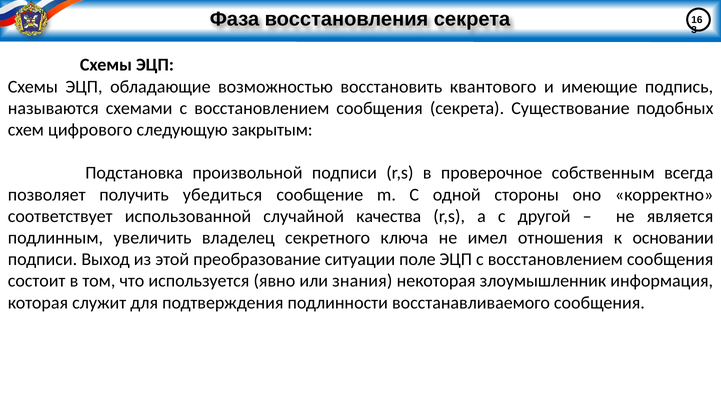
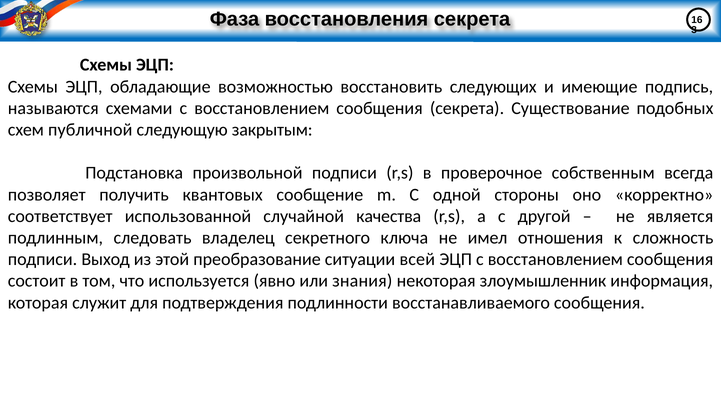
квантового: квантового -> следующих (493, 87)
цифрового: цифрового -> публичной (90, 130)
убедиться: убедиться -> квантовых (223, 195)
увеличить: увеличить -> следовать (153, 238)
основании: основании -> сложность (673, 238)
поле: поле -> всей (417, 260)
